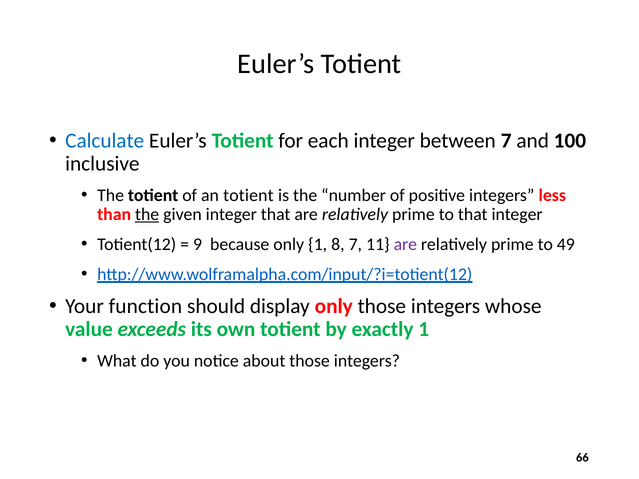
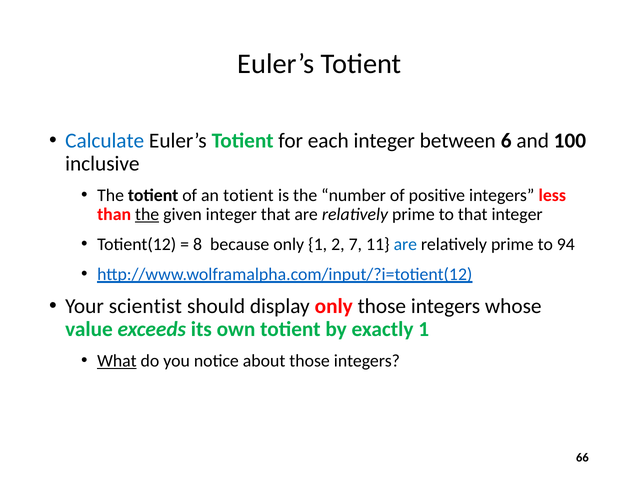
between 7: 7 -> 6 (506, 141)
9: 9 -> 8 (198, 244)
8: 8 -> 2 (338, 244)
are colour: purple -> blue (405, 244)
49: 49 -> 94 (566, 244)
function: function -> scientist (145, 306)
What underline: none -> present (117, 361)
